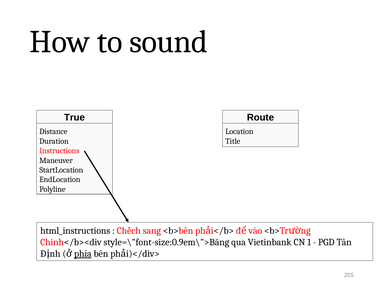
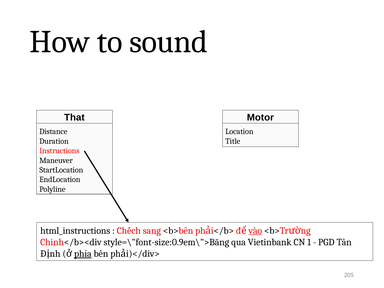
True: True -> That (74, 118)
Route: Route -> Motor (260, 118)
vào underline: none -> present (255, 231)
